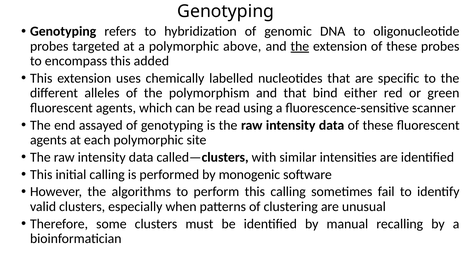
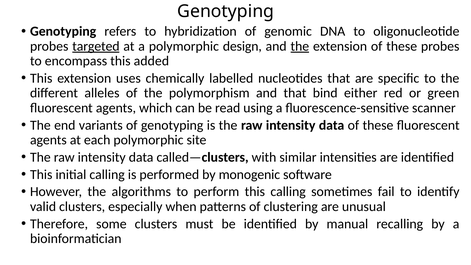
targeted underline: none -> present (96, 46)
above: above -> design (242, 46)
assayed: assayed -> variants (101, 125)
